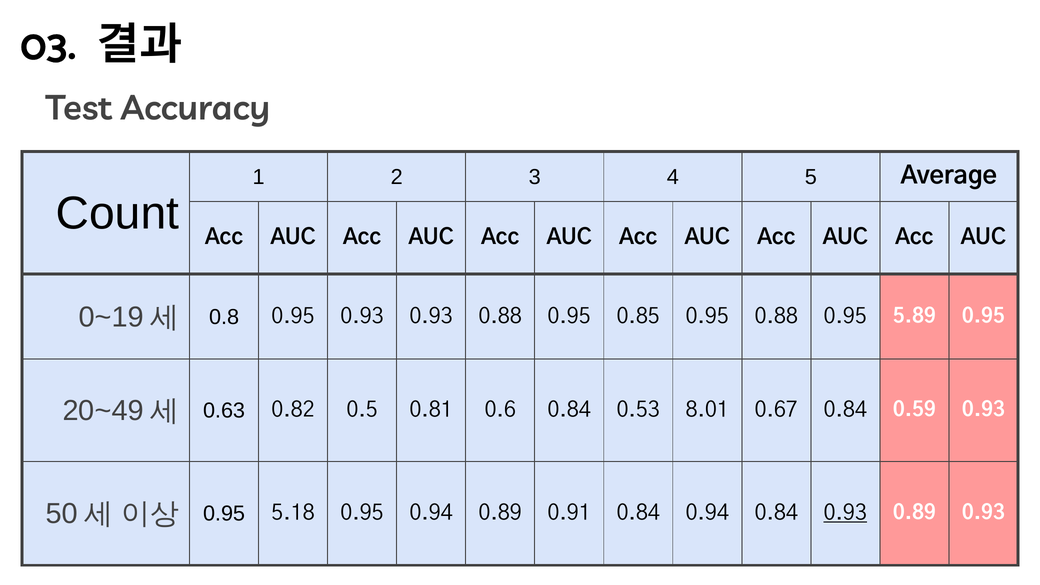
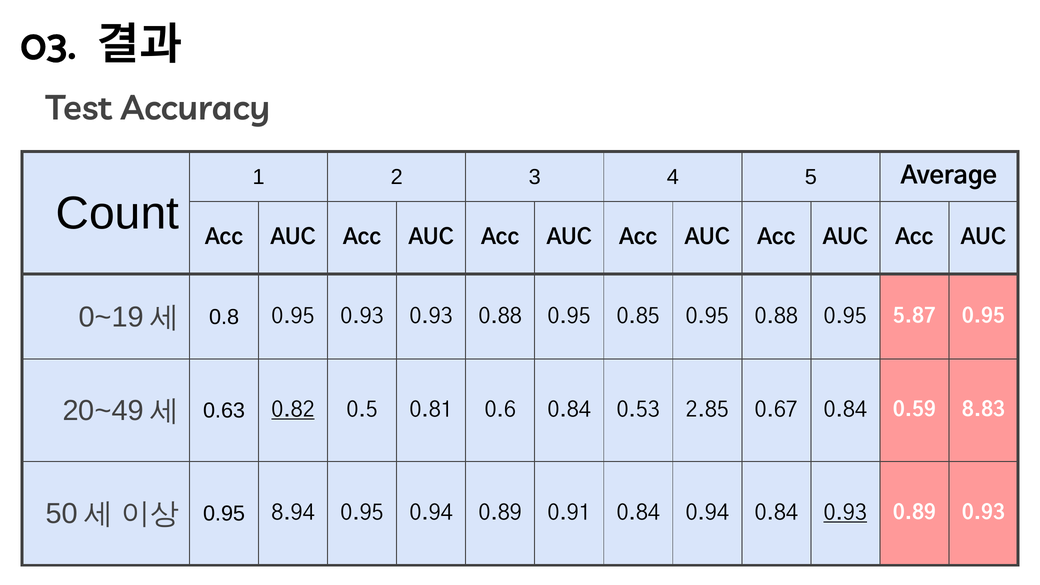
5.89: 5.89 -> 5.87 (914, 316)
0.82 underline: none -> present (293, 410)
8.01: 8.01 -> 2.85 (707, 410)
0.59 0.93: 0.93 -> 8.83 (983, 410)
5.18: 5.18 -> 8.94 (293, 513)
